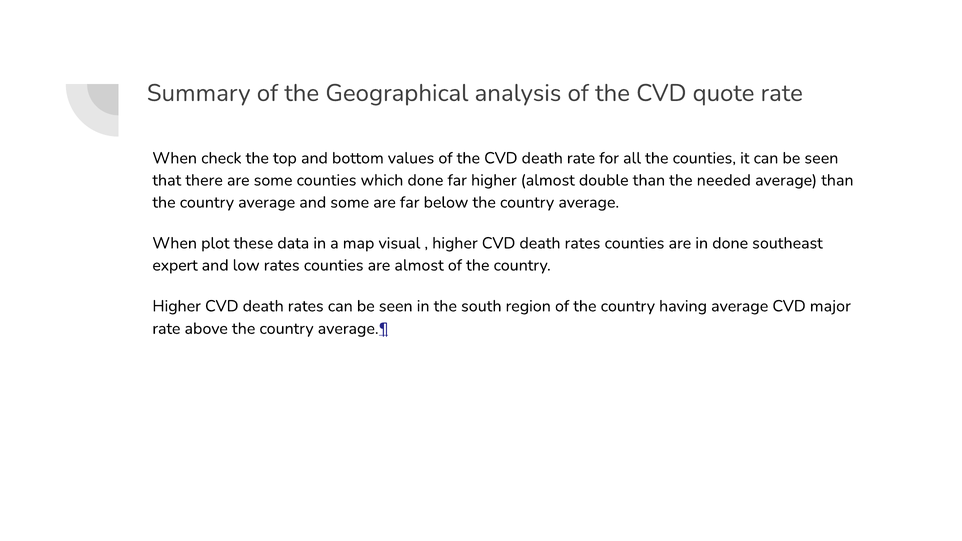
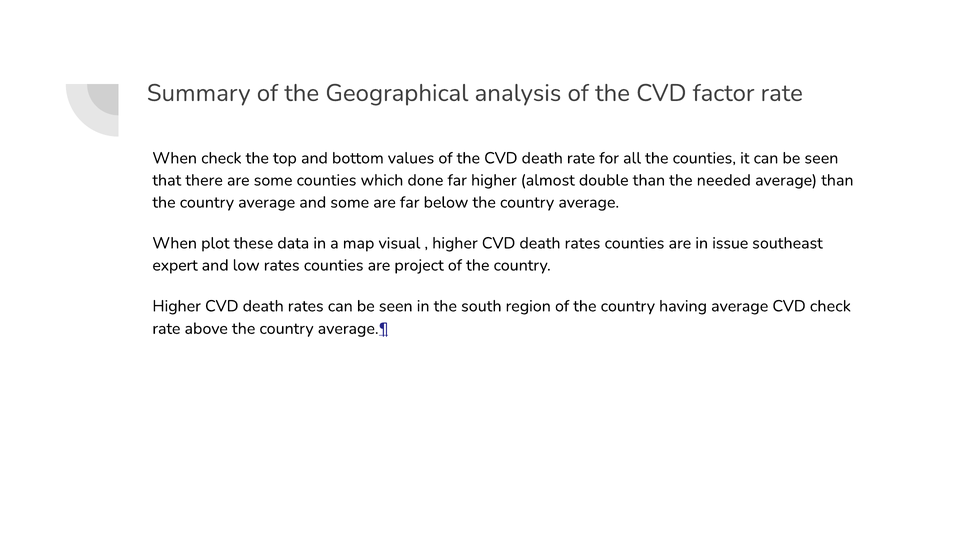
quote: quote -> factor (724, 93)
in done: done -> issue (730, 243)
are almost: almost -> project (419, 265)
CVD major: major -> check (830, 306)
